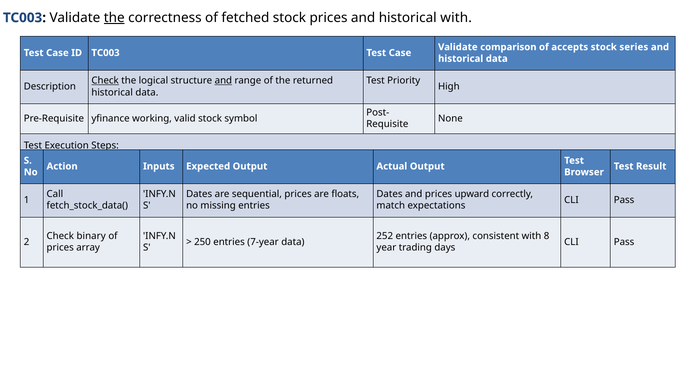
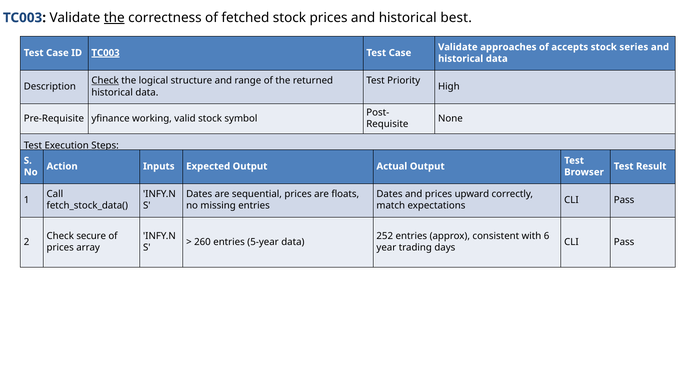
historical with: with -> best (456, 18)
comparison: comparison -> approaches (508, 47)
TC003 underline: none -> present (106, 53)
and underline: present -> none (223, 81)
binary: binary -> secure (91, 236)
8: 8 -> 6 (547, 236)
250: 250 -> 260 (202, 242)
7-year: 7-year -> 5-year (263, 242)
